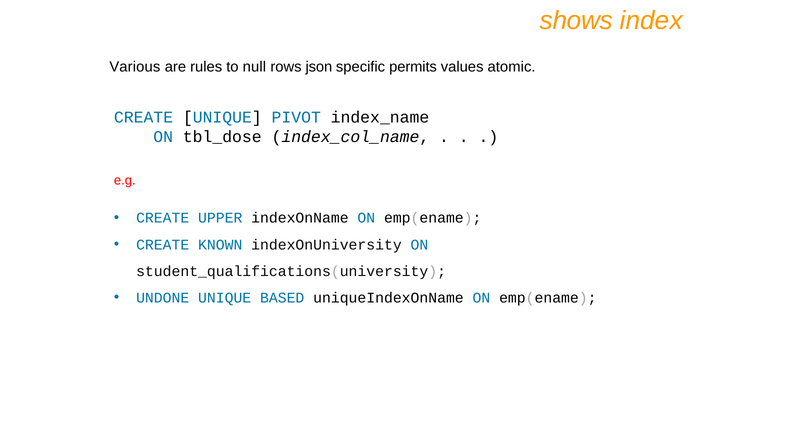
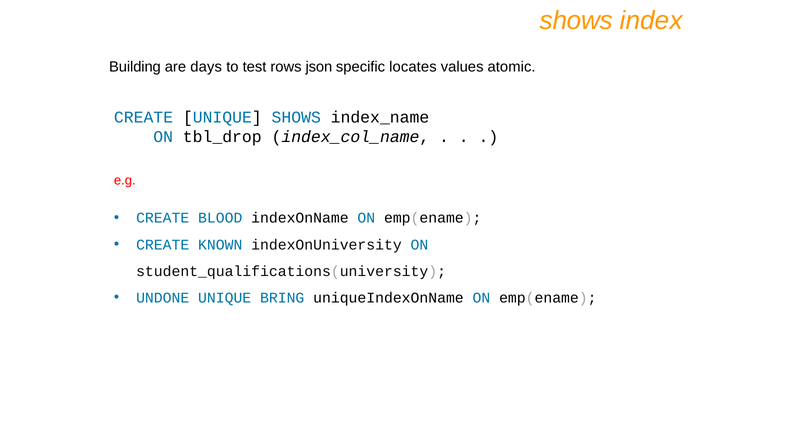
Various: Various -> Building (135, 67)
rules: rules -> days (206, 67)
null: null -> test (255, 67)
permits: permits -> locates (413, 67)
UNIQUE PIVOT: PIVOT -> SHOWS (296, 117)
tbl_dose: tbl_dose -> tbl_drop (222, 137)
UPPER: UPPER -> BLOOD (220, 218)
BASED: BASED -> BRING (282, 298)
